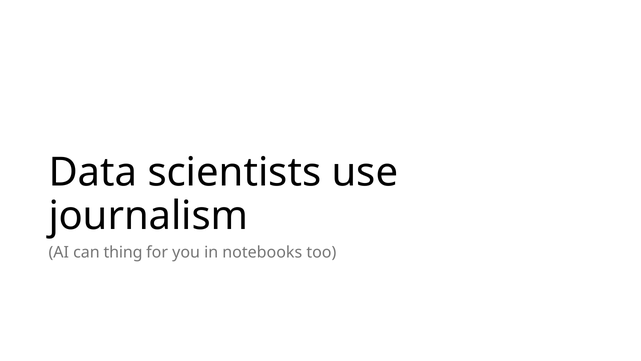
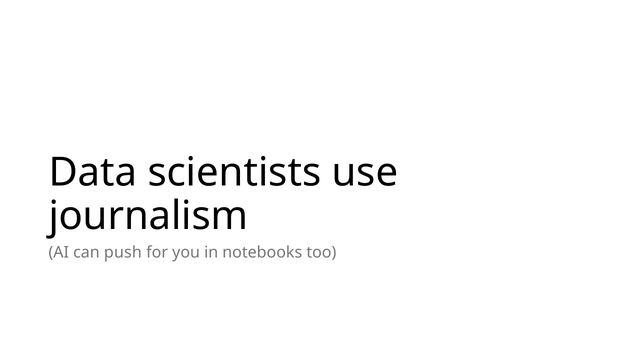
thing: thing -> push (123, 252)
